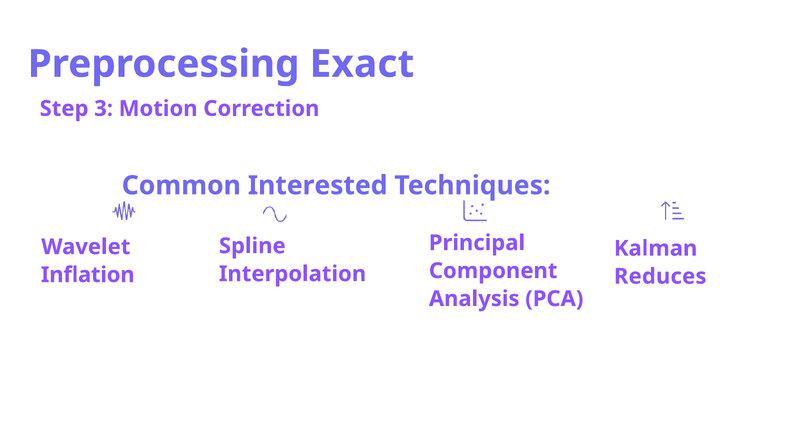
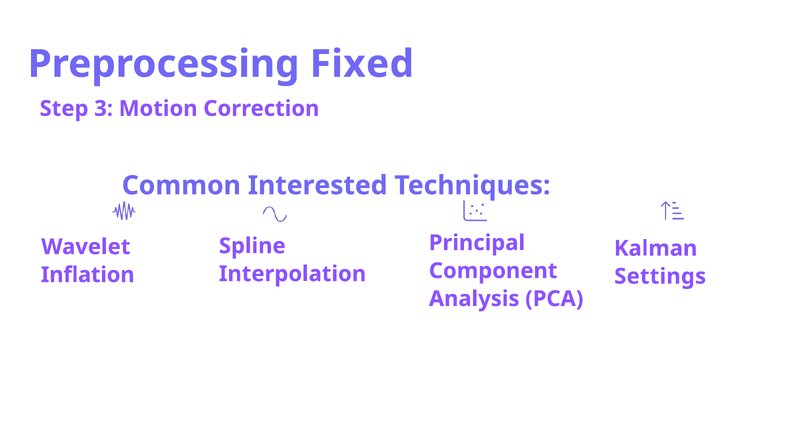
Exact: Exact -> Fixed (362, 64)
Reduces: Reduces -> Settings (660, 276)
